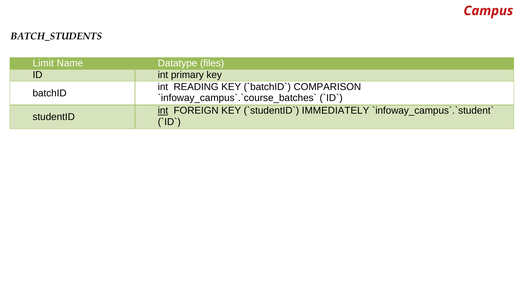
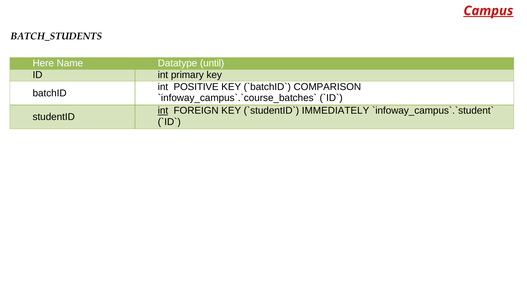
Campus underline: none -> present (488, 11)
Limit: Limit -> Here (43, 63)
files: files -> until (212, 63)
READING: READING -> POSITIVE (196, 87)
